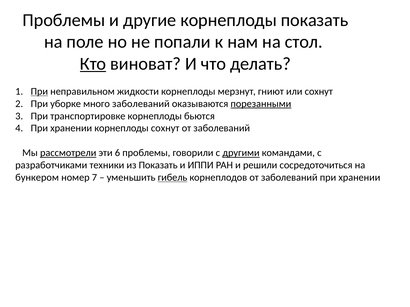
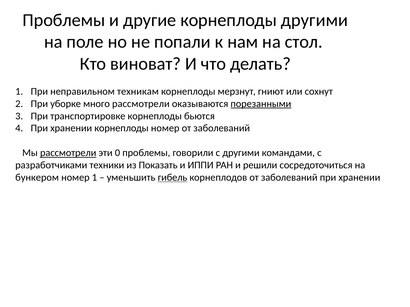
корнеплоды показать: показать -> другими (314, 20)
Кто underline: present -> none (93, 64)
При underline: present -> none (39, 92)
жидкости: жидкости -> техникам (138, 92)
много заболеваний: заболеваний -> рассмотрели (141, 104)
корнеплоды сохнут: сохнут -> номер (165, 128)
6: 6 -> 0 (117, 153)
другими underline: present -> none (241, 153)
номер 7: 7 -> 1 (94, 178)
